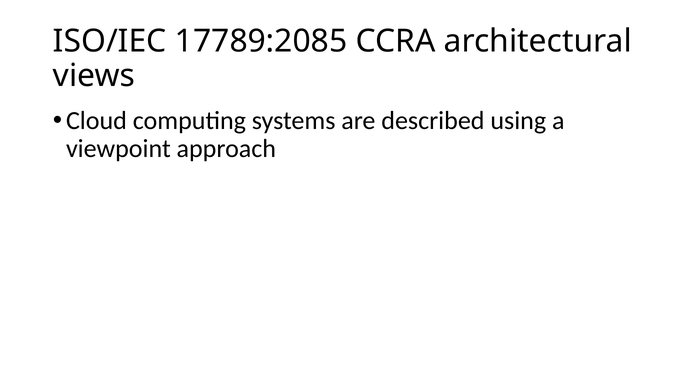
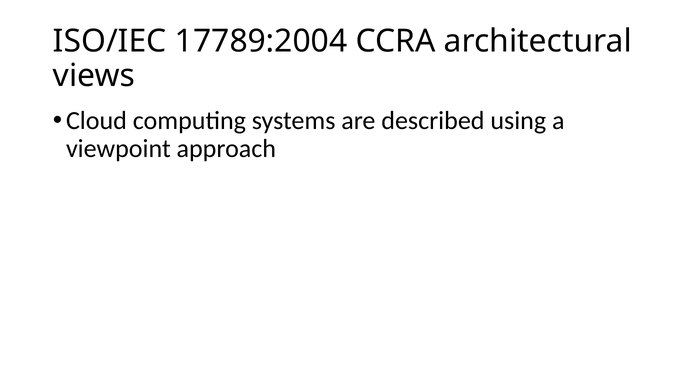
17789:2085: 17789:2085 -> 17789:2004 (261, 41)
